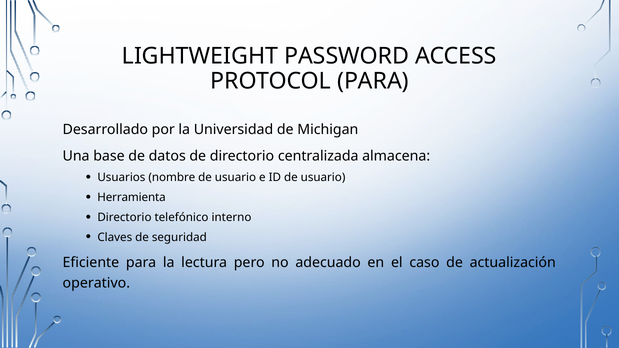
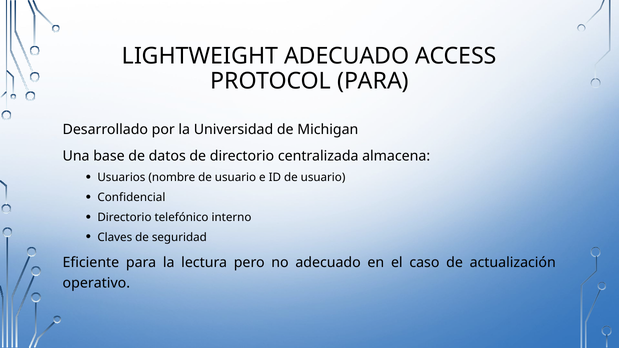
LIGHTWEIGHT PASSWORD: PASSWORD -> ADECUADO (347, 56)
Herramienta: Herramienta -> Confidencial (131, 198)
